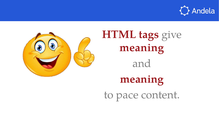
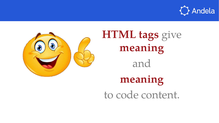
pace: pace -> code (127, 95)
